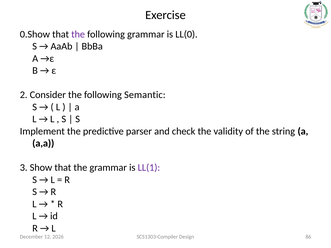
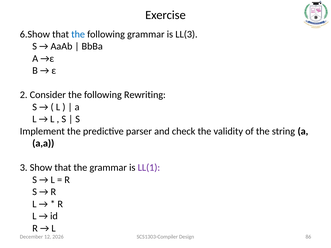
0.Show: 0.Show -> 6.Show (35, 34)
the colour: purple -> blue (78, 34)
LL(0: LL(0 -> LL(3 (186, 34)
Semantic: Semantic -> Rewriting (145, 95)
